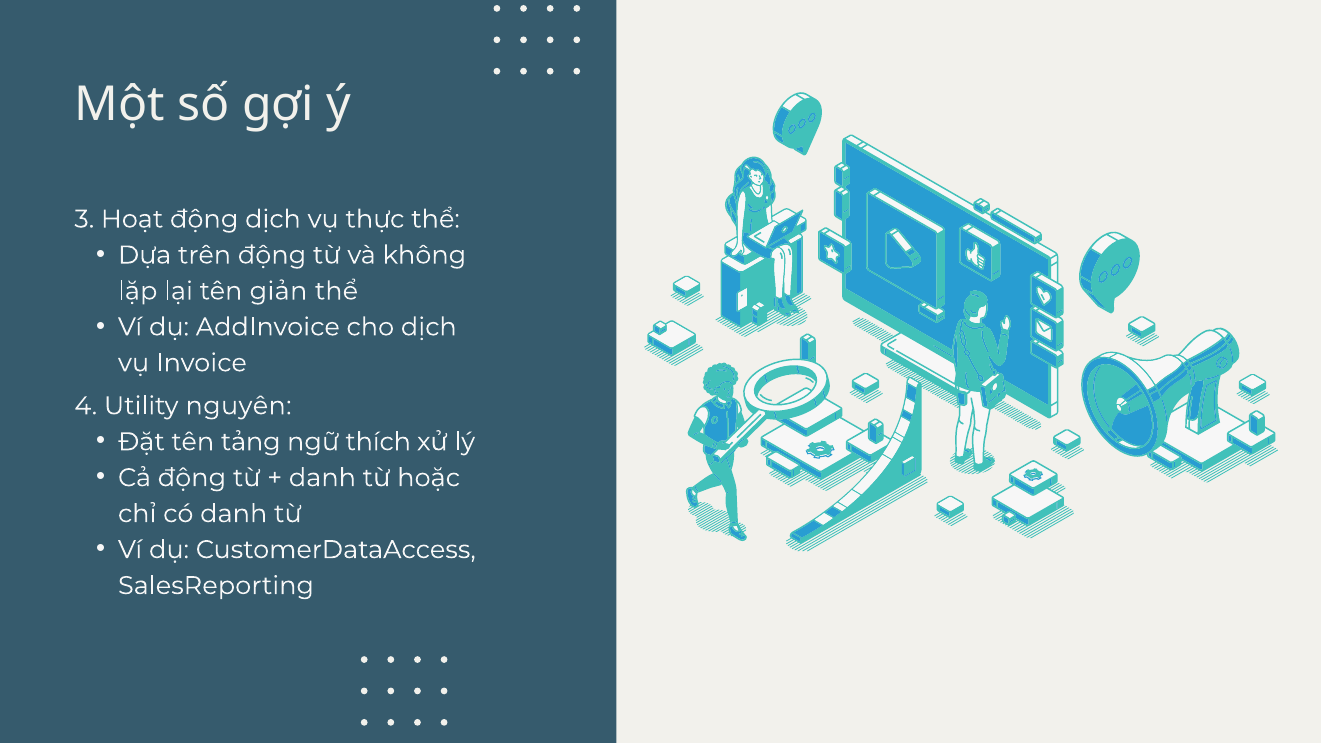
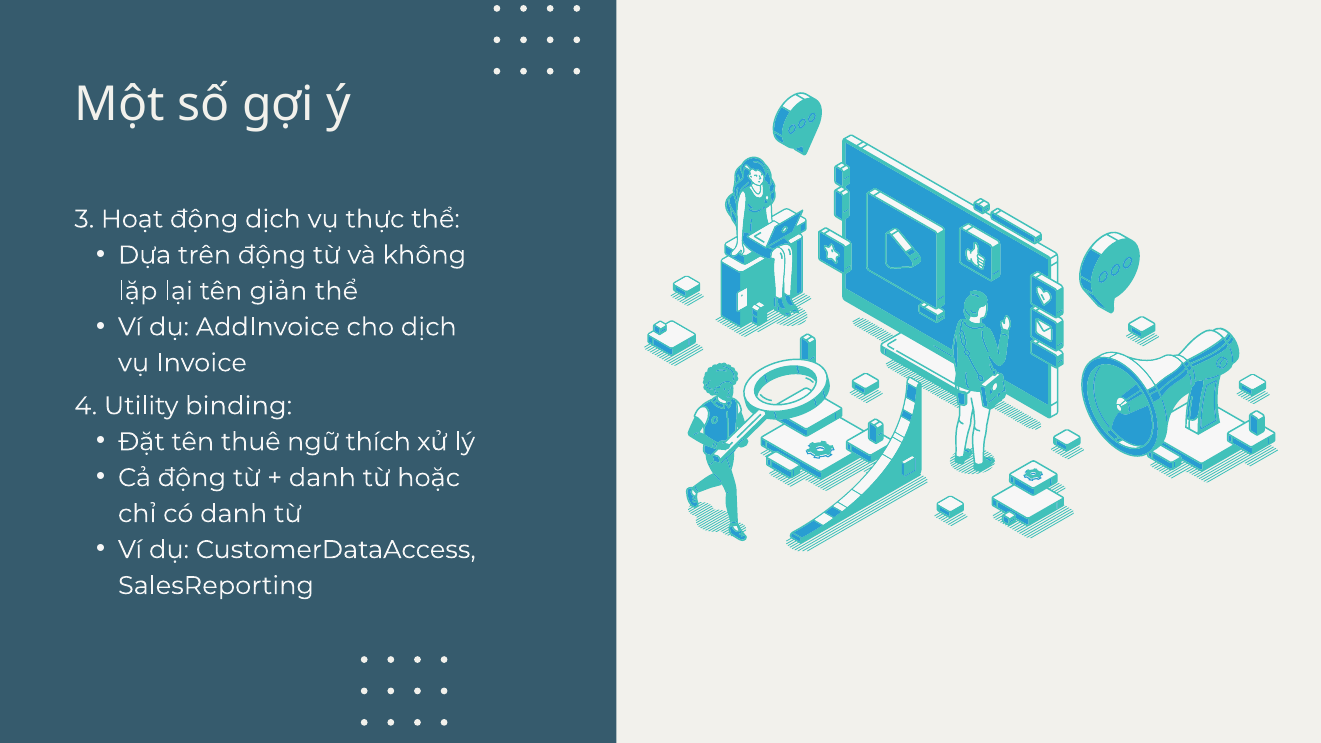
nguyên: nguyên -> binding (239, 406)
tảng: tảng -> thuê (251, 442)
